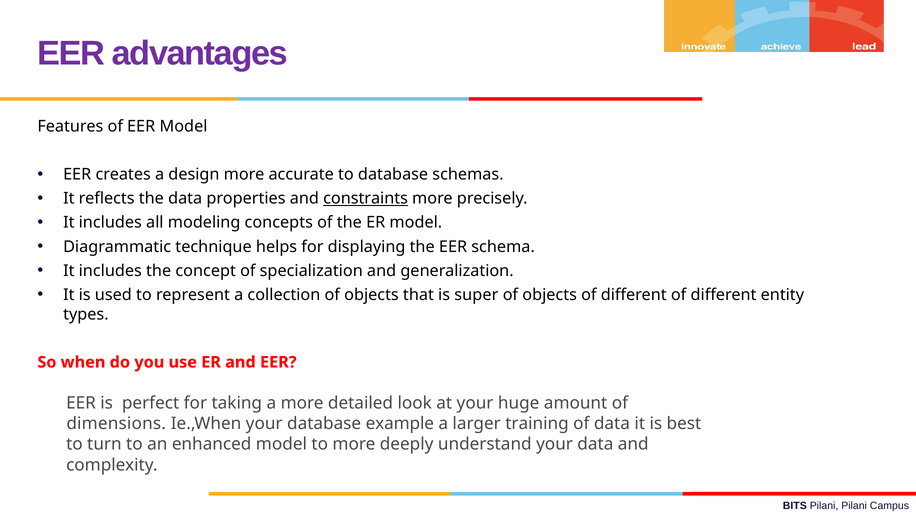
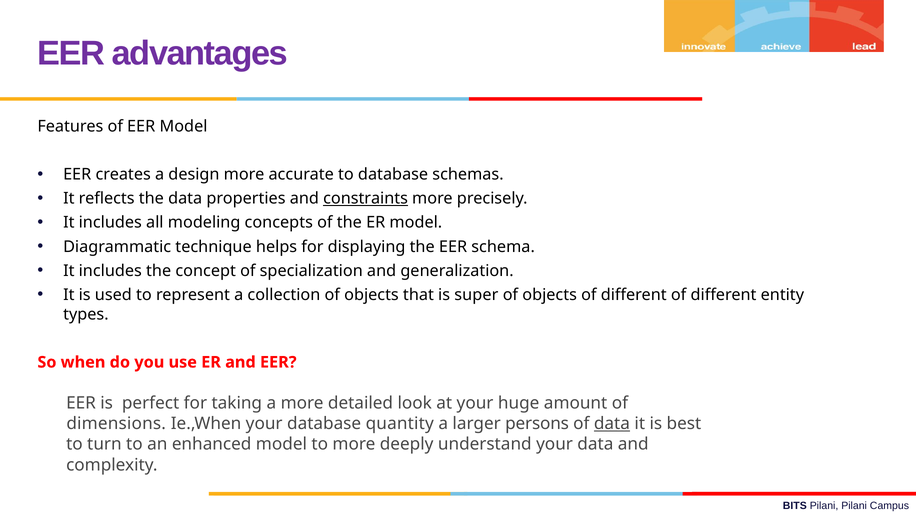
example: example -> quantity (400, 424)
training: training -> persons (537, 424)
data underline: none -> present (612, 424)
